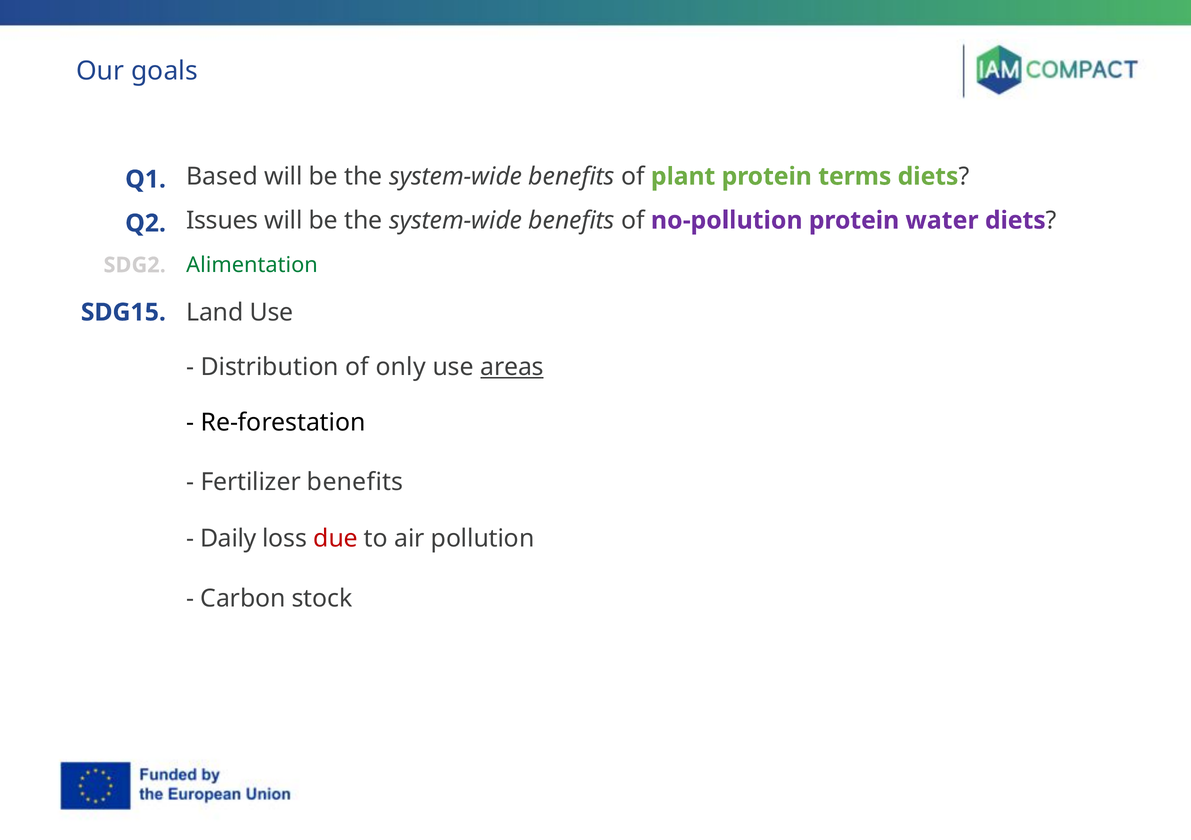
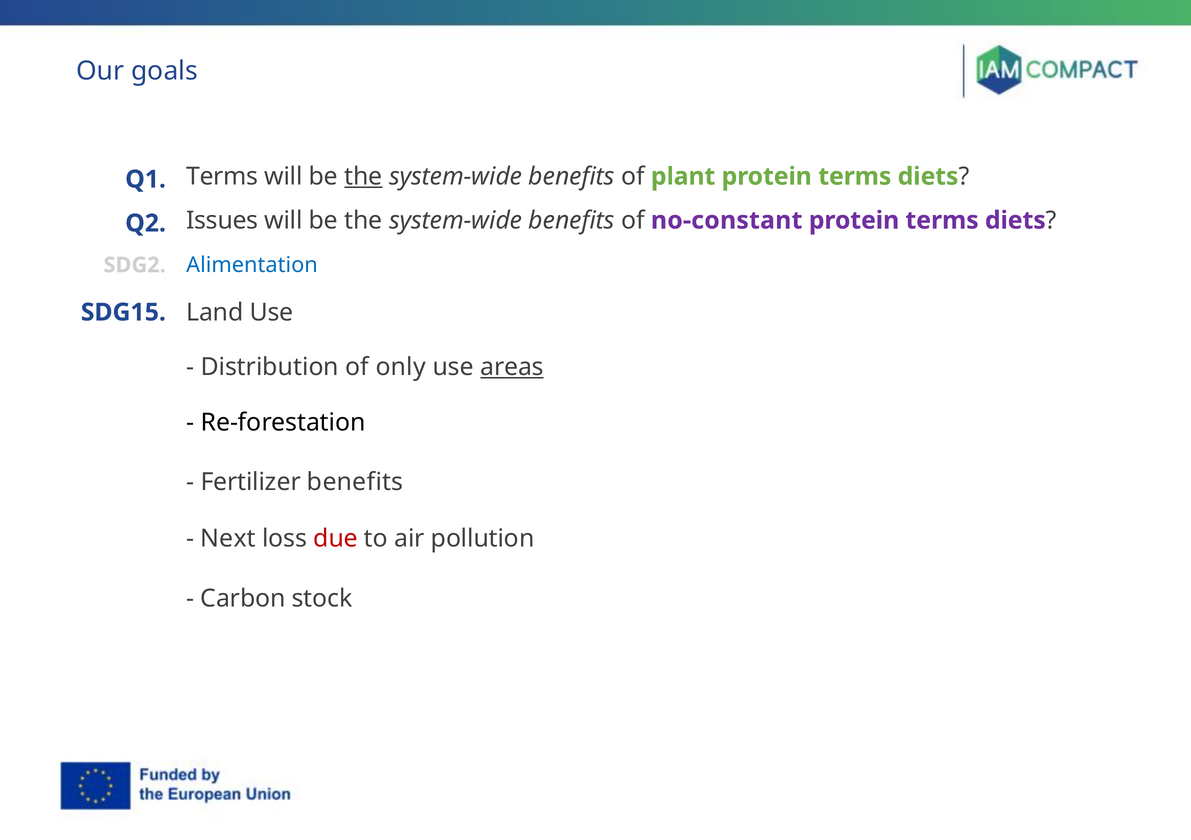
Q1 Based: Based -> Terms (222, 177)
the underline: none -> present (363, 177)
no-pollution: no-pollution -> no-constant (727, 220)
water: water -> terms (942, 220)
Alimentation colour: green -> blue (252, 265)
Daily: Daily -> Next (228, 539)
